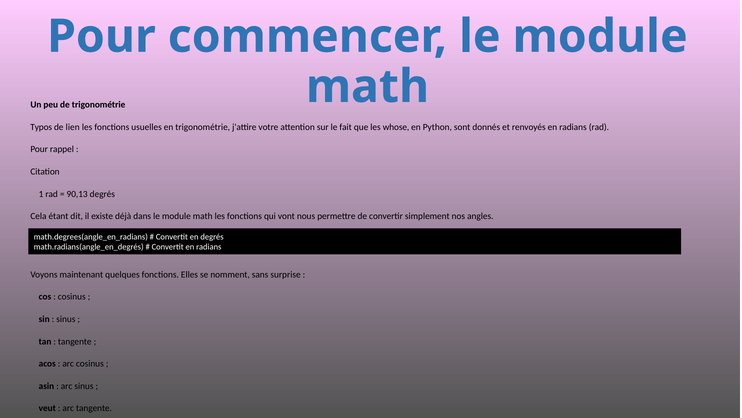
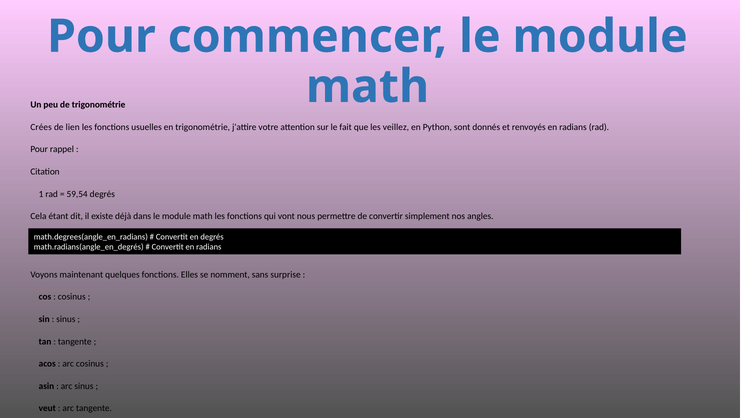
Typos: Typos -> Crées (41, 127)
whose: whose -> veillez (396, 127)
90,13: 90,13 -> 59,54 (77, 194)
